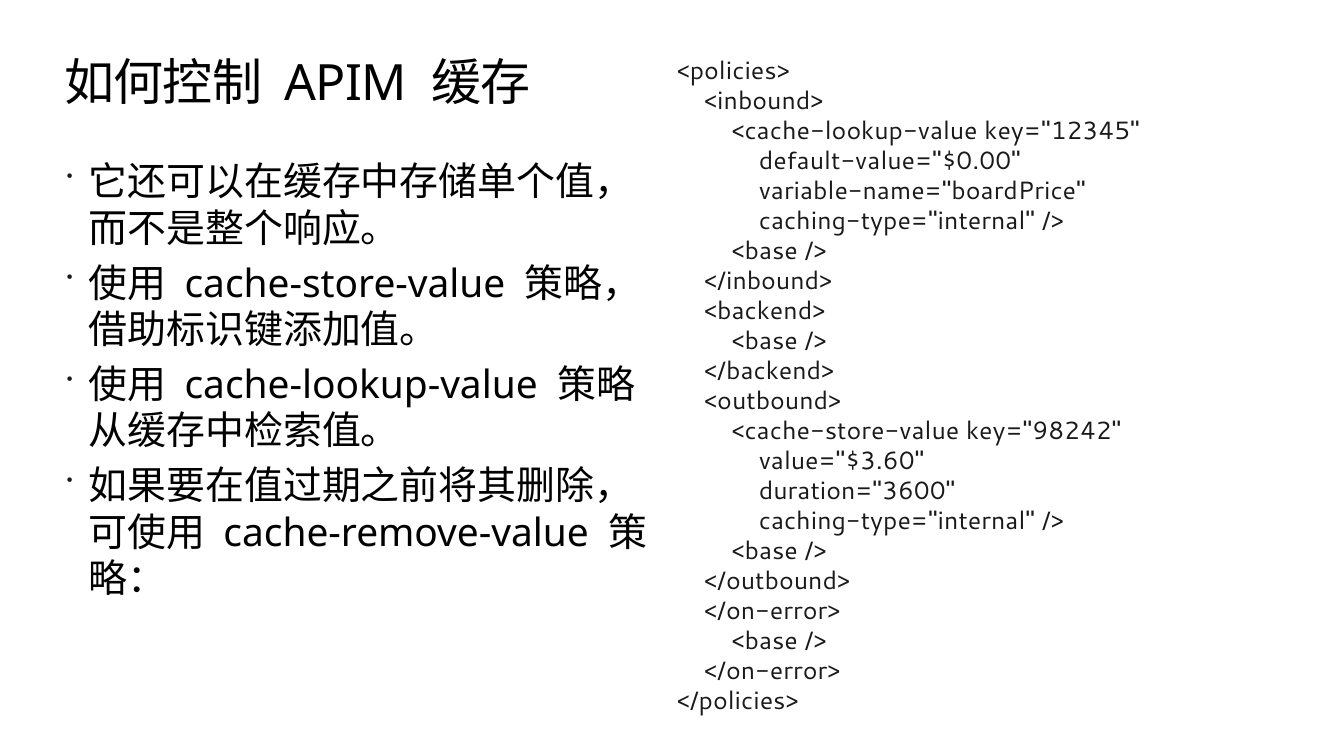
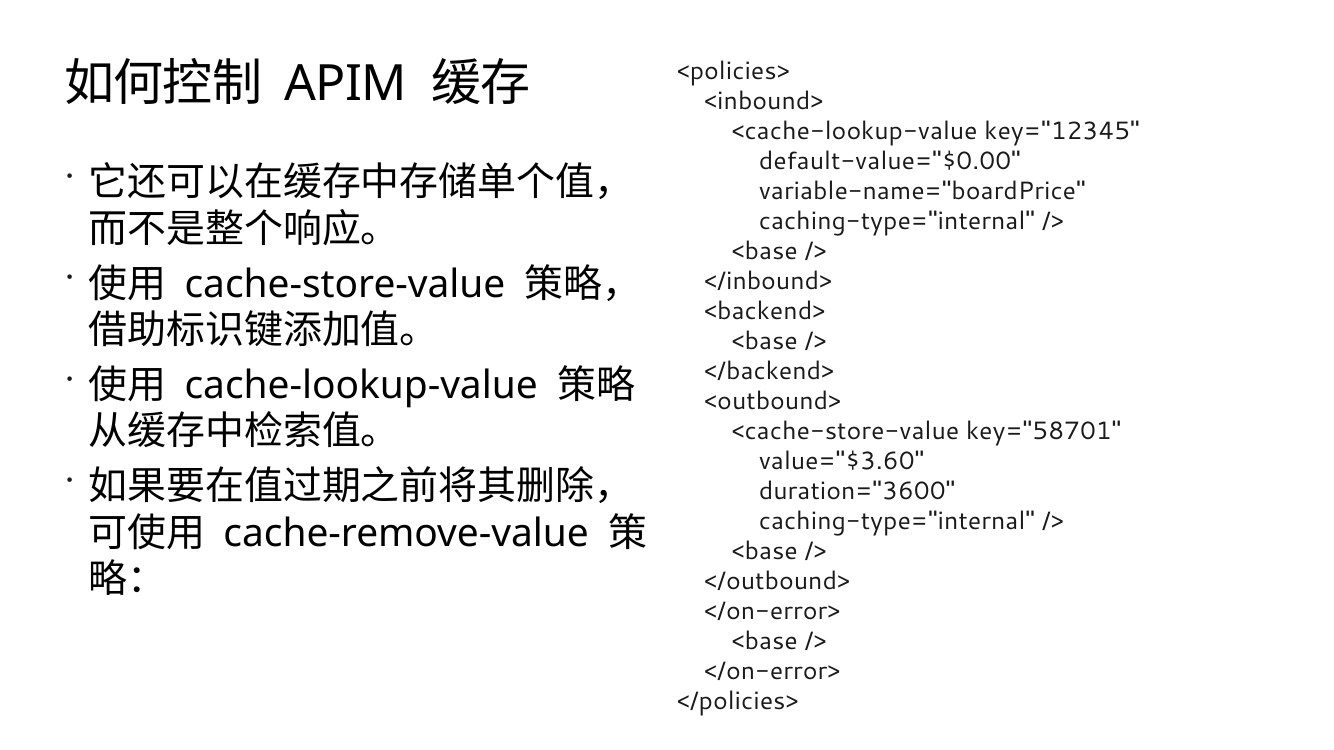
key="98242: key="98242 -> key="58701 (1044, 432)
